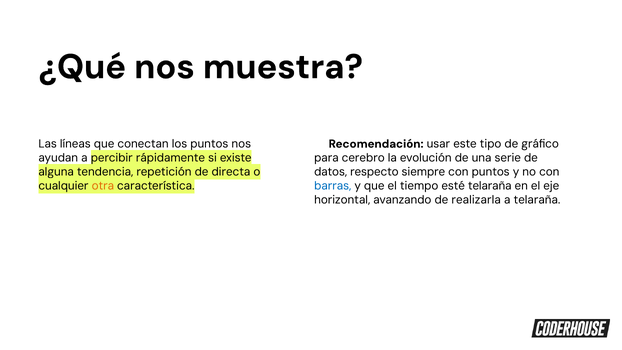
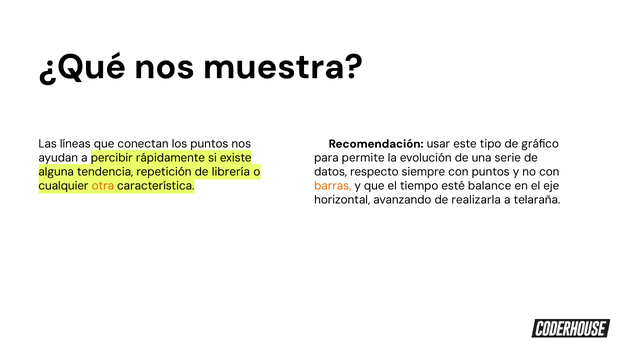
cerebro: cerebro -> permite (363, 158)
directa: directa -> librería (231, 172)
barras colour: blue -> orange (333, 186)
esté telaraña: telaraña -> balance (490, 186)
